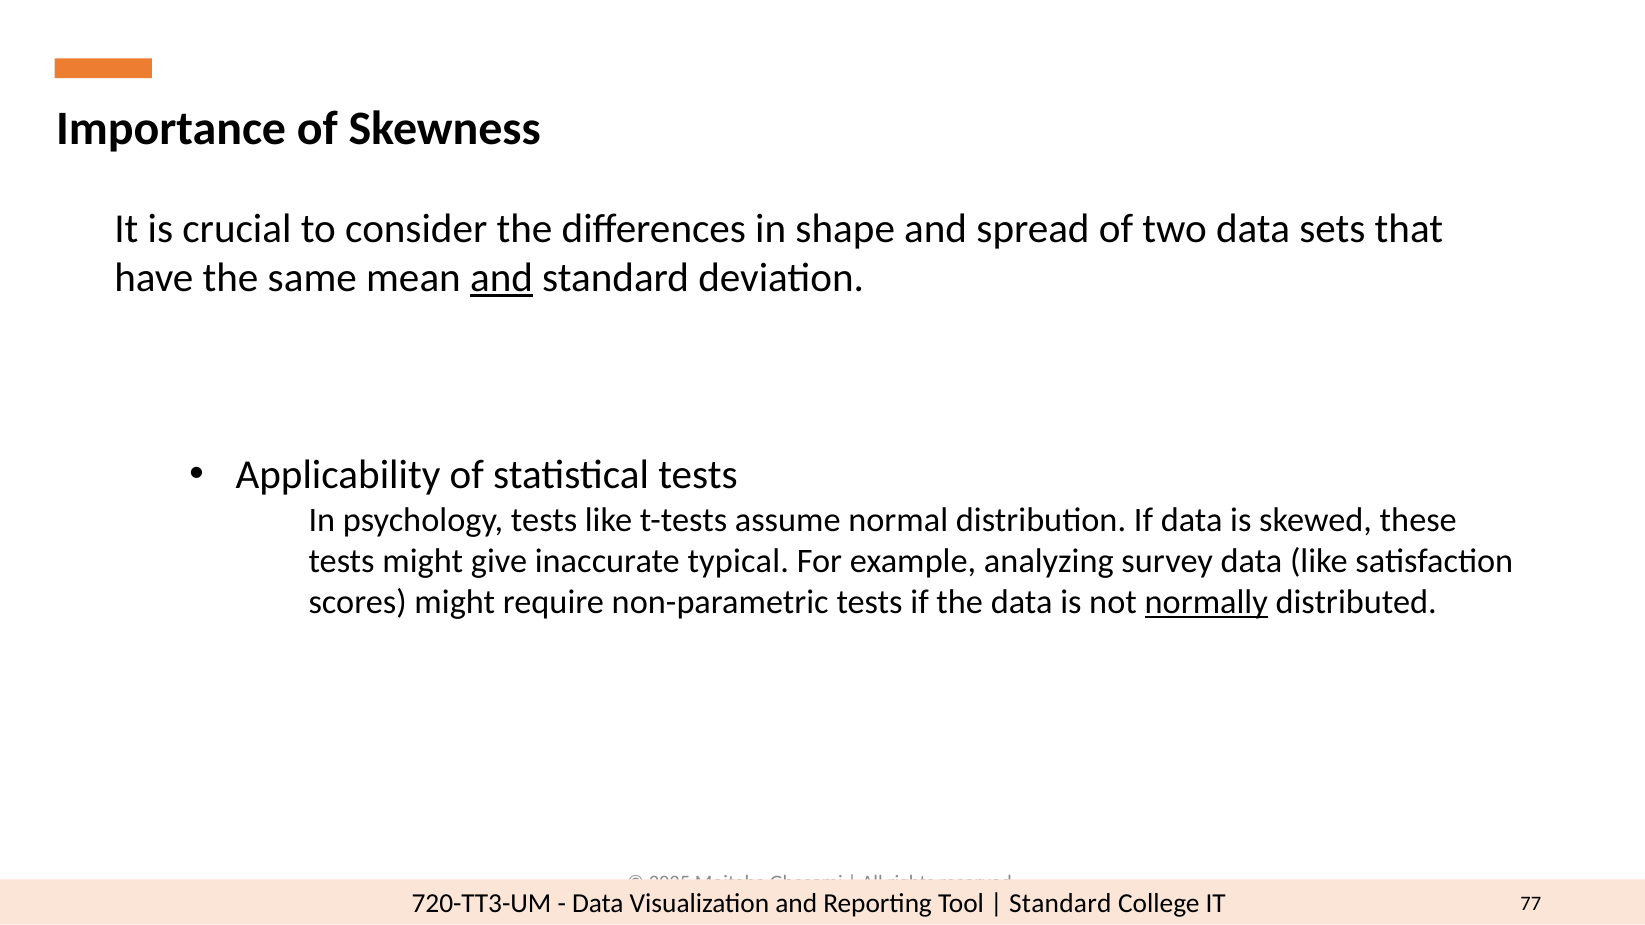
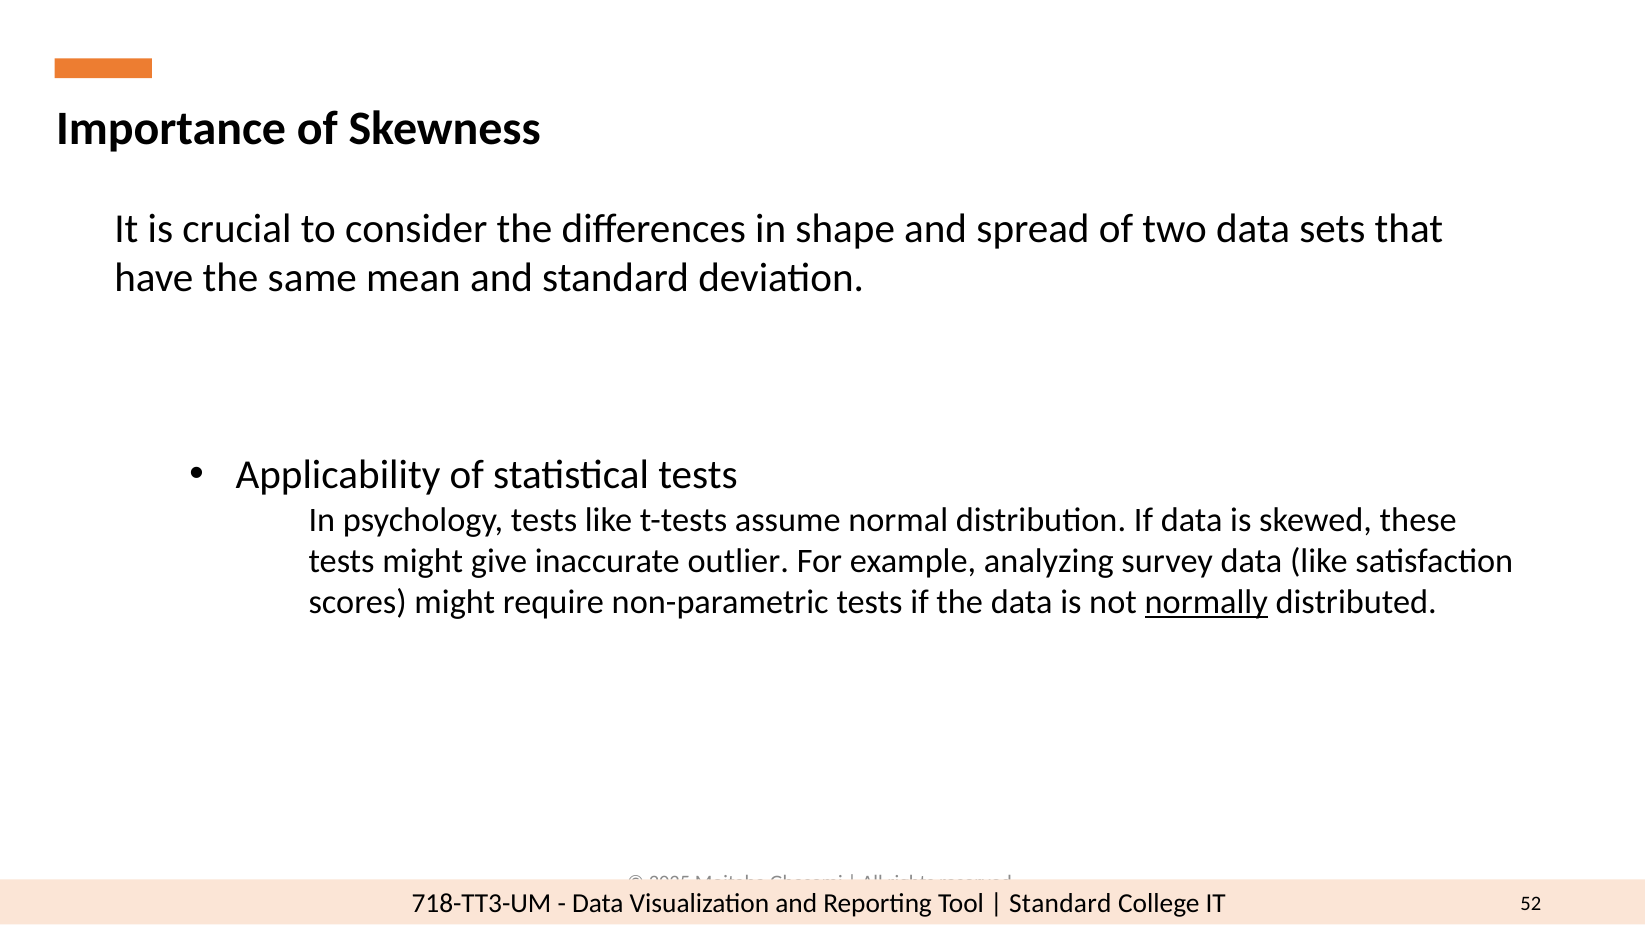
and underline: present -> none (502, 278)
typical: typical -> outlier (738, 561)
720-TT3-UM: 720-TT3-UM -> 718-TT3-UM (481, 904)
77: 77 -> 52 (1531, 904)
